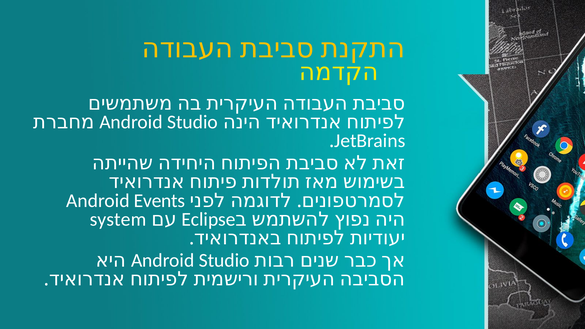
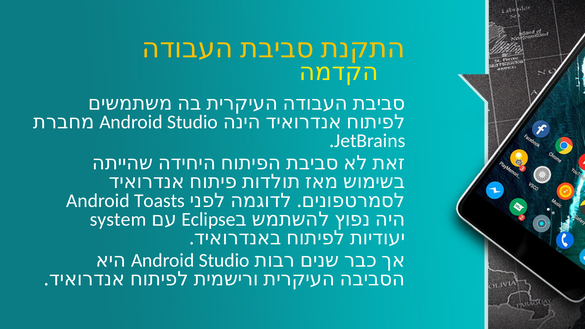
Events: Events -> Toasts (159, 201)
